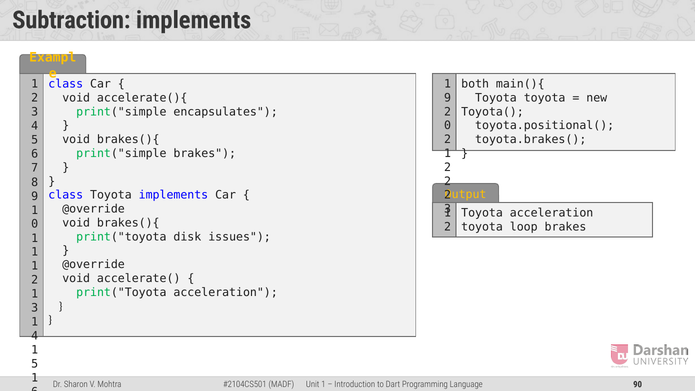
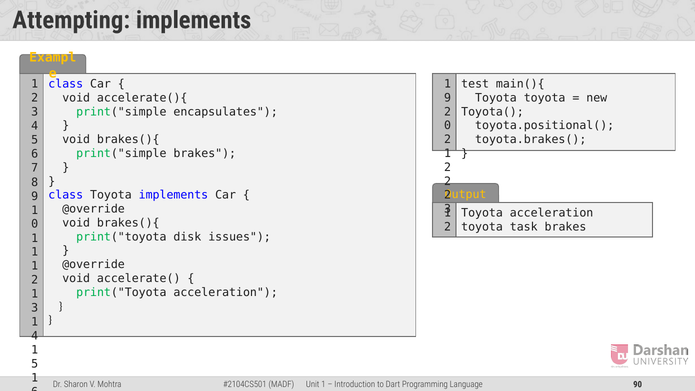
Subtraction: Subtraction -> Attempting (71, 20)
both: both -> test (475, 84)
loop: loop -> task (524, 227)
